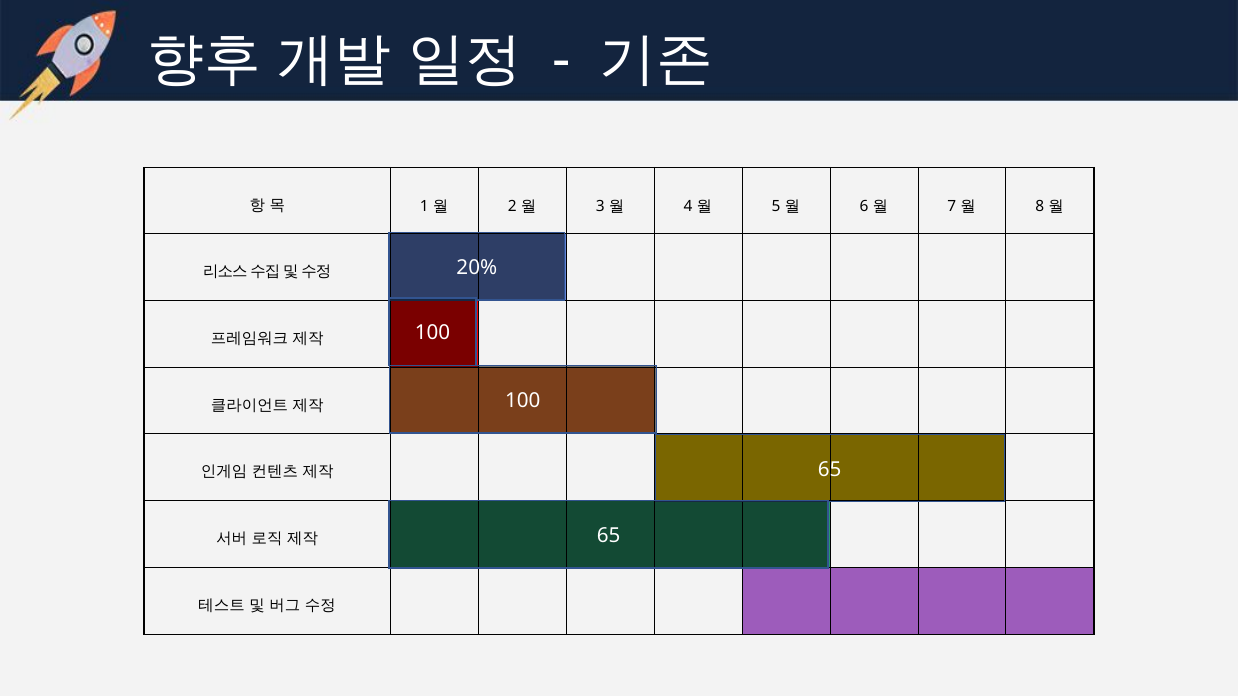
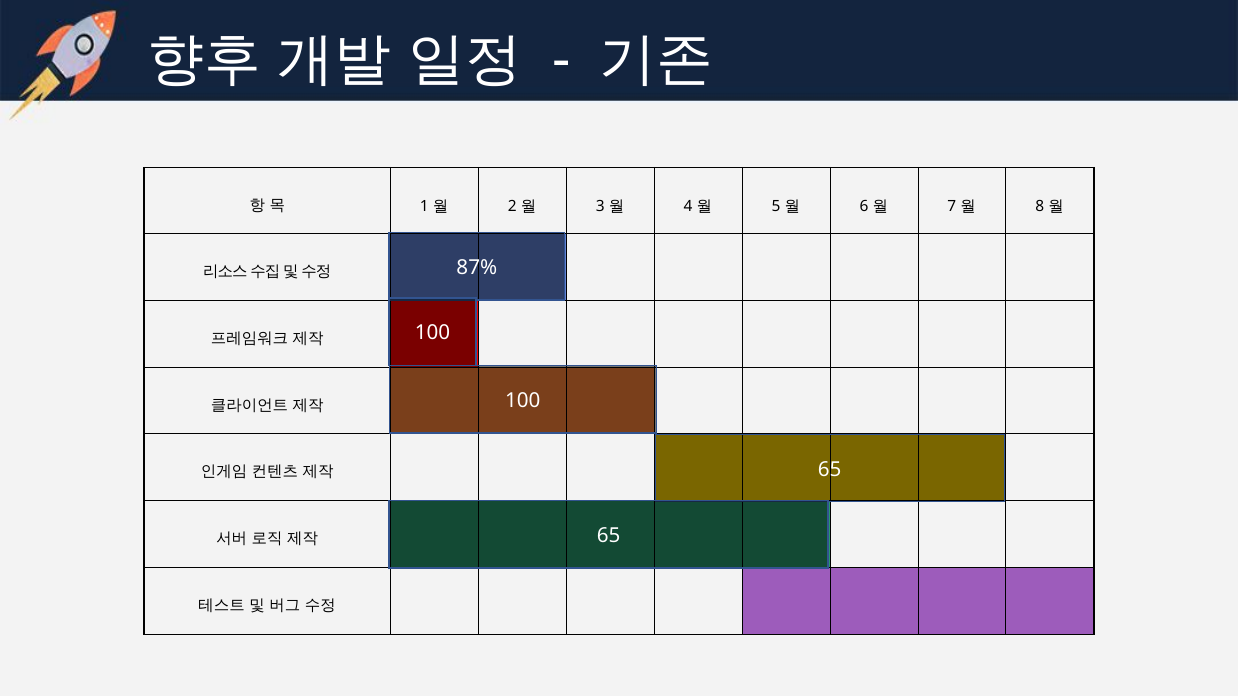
20%: 20% -> 87% (477, 268)
